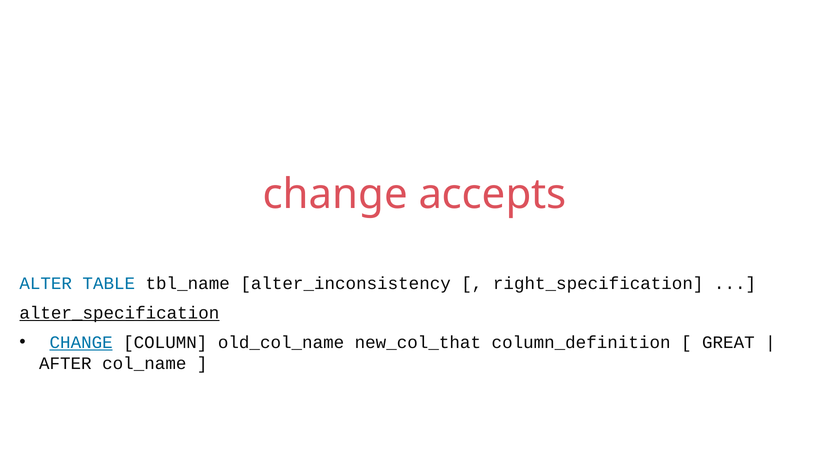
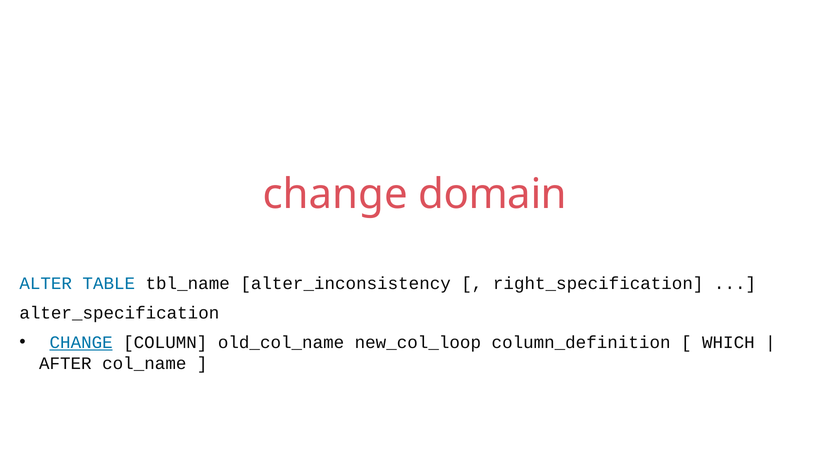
accepts: accepts -> domain (493, 194)
alter_specification underline: present -> none (119, 313)
new_col_that: new_col_that -> new_col_loop (418, 342)
GREAT: GREAT -> WHICH (728, 342)
